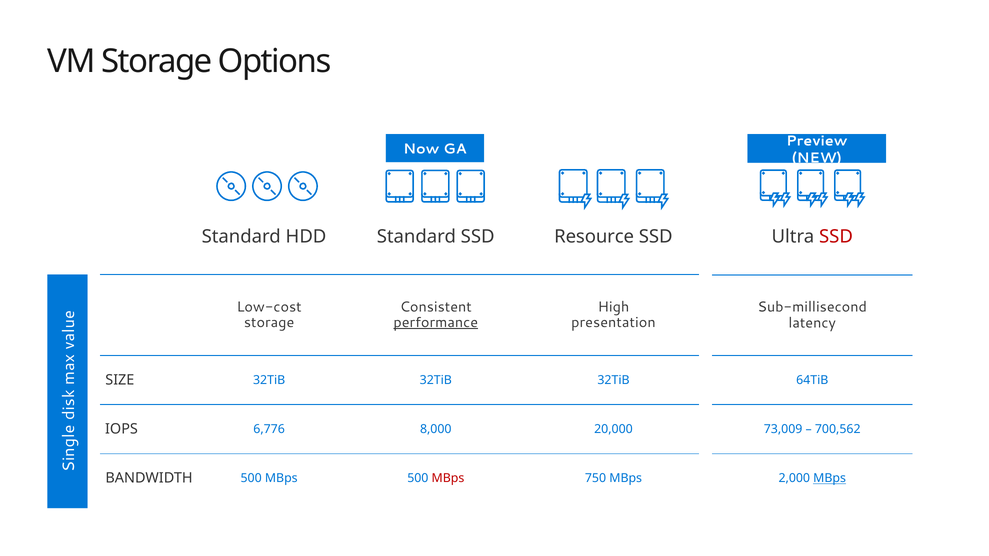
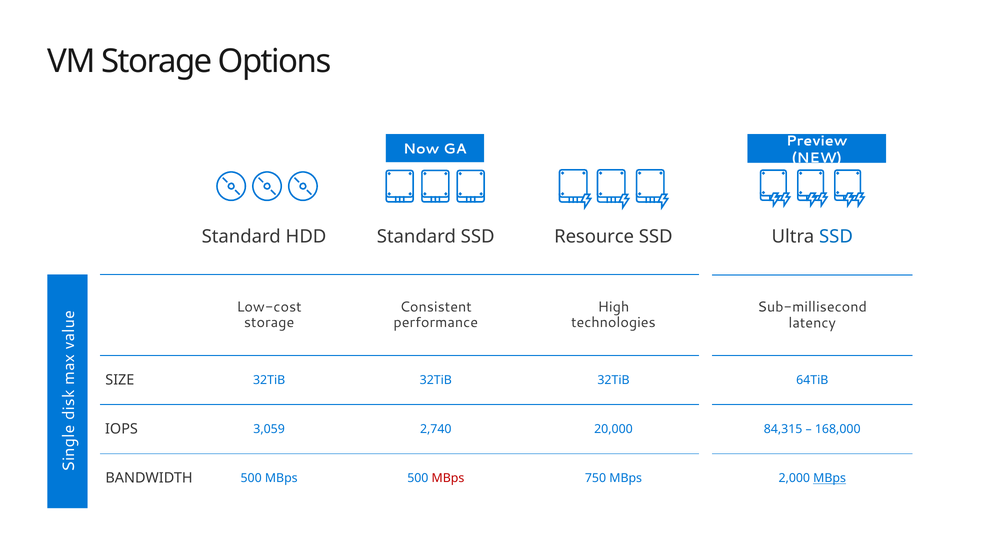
SSD colour: red -> blue (836, 237)
performance underline: present -> none (436, 323)
presentation: presentation -> technologies (613, 323)
6,776: 6,776 -> 3,059 (269, 429)
8,000: 8,000 -> 2,740 (436, 429)
73,009: 73,009 -> 84,315 (783, 429)
700,562: 700,562 -> 168,000 (838, 429)
